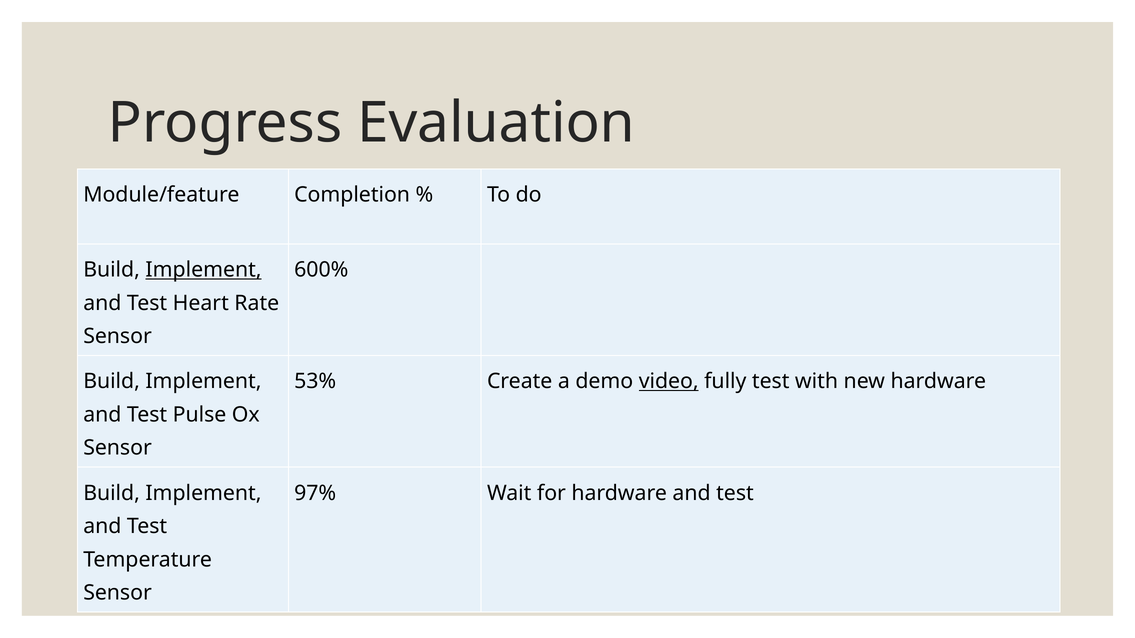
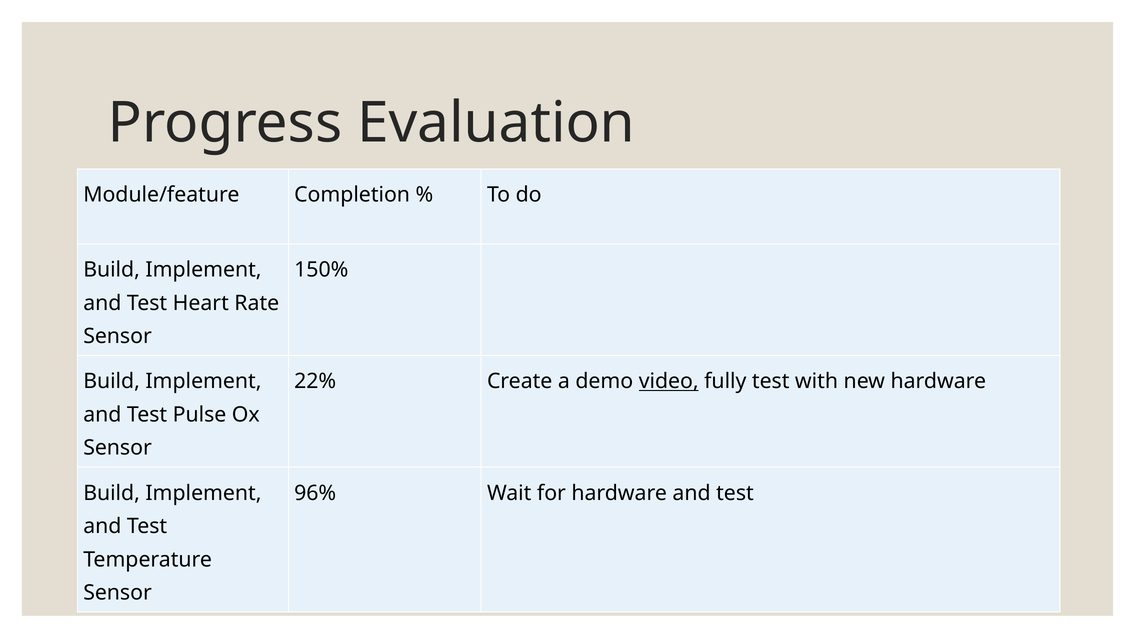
Implement underline: present -> none (204, 270)
600%: 600% -> 150% (321, 270)
53%: 53% -> 22% (315, 382)
97%: 97% -> 96% (315, 493)
